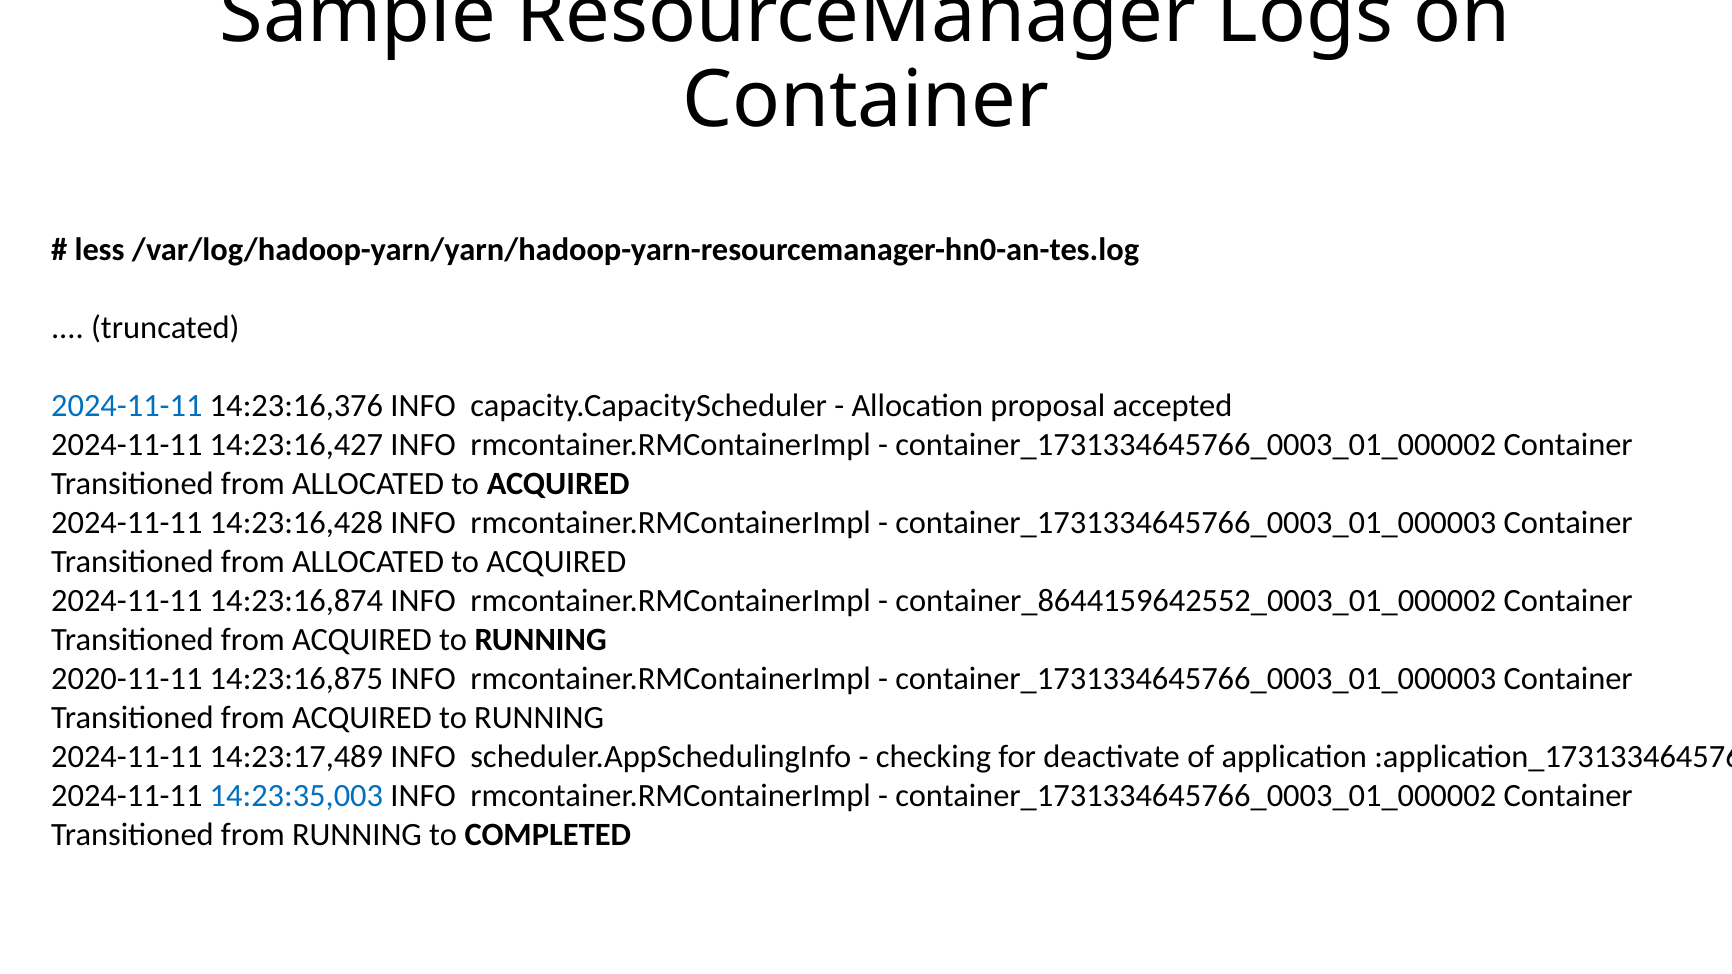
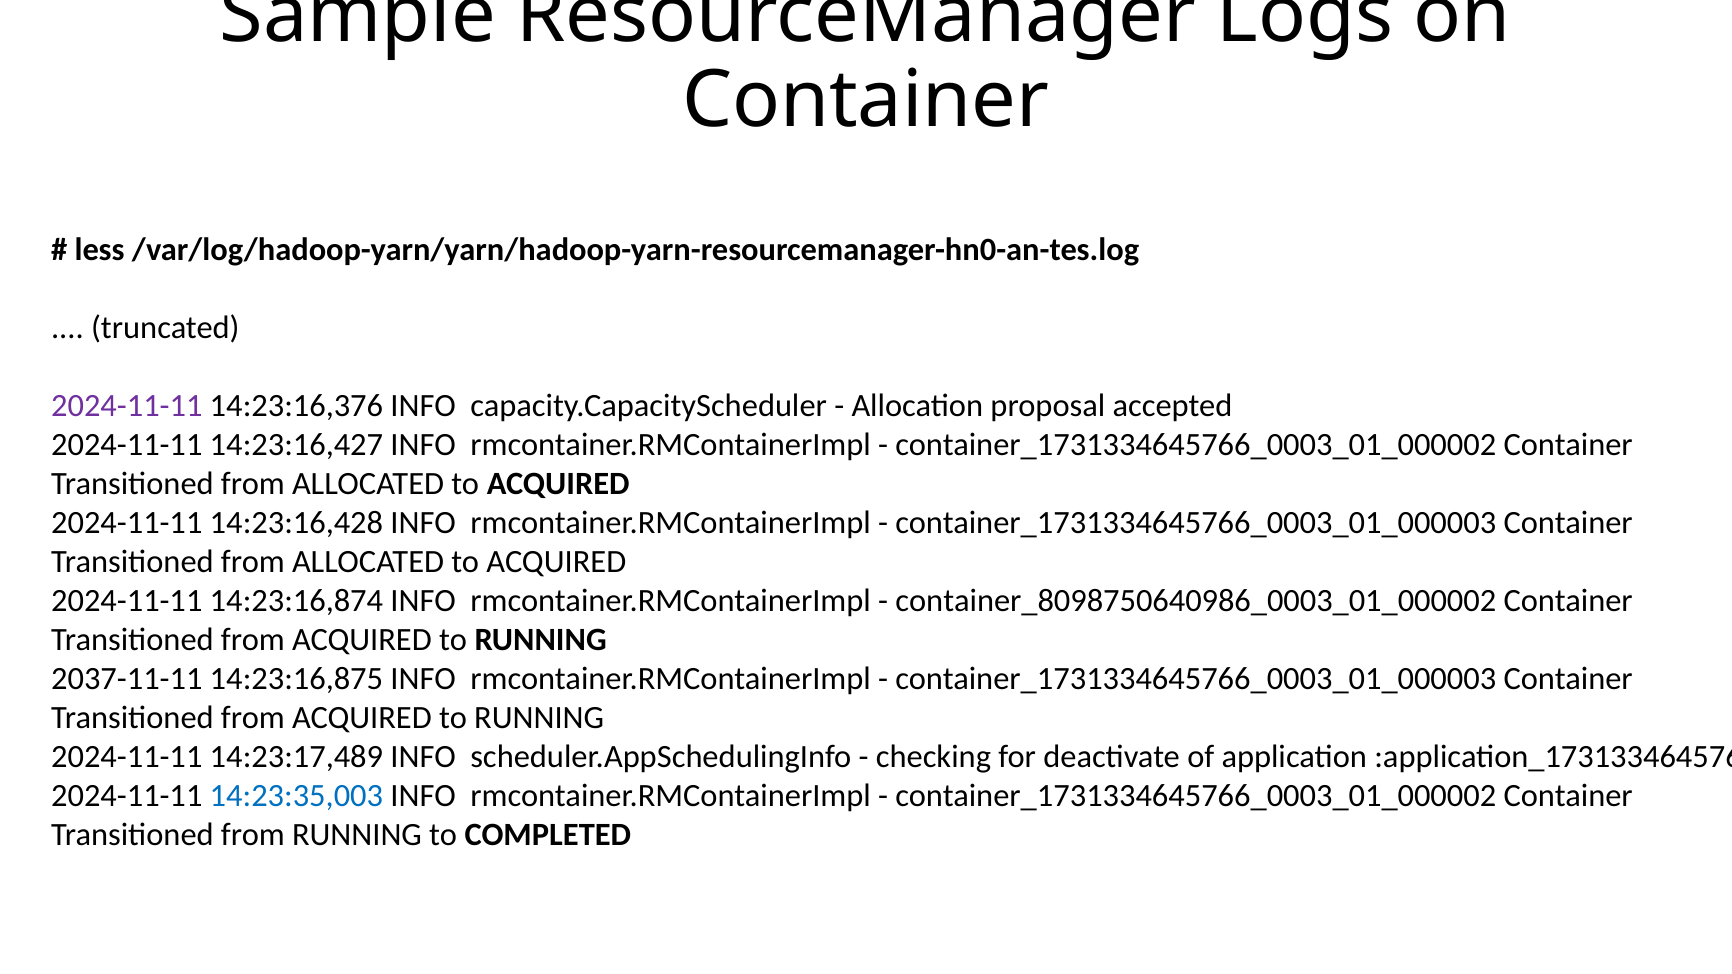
2024-11-11 colour: blue -> purple (127, 406)
container_8644159642552_0003_01_000002: container_8644159642552_0003_01_000002 -> container_8098750640986_0003_01_000002 (1196, 601)
2020-11-11: 2020-11-11 -> 2037-11-11 (127, 679)
